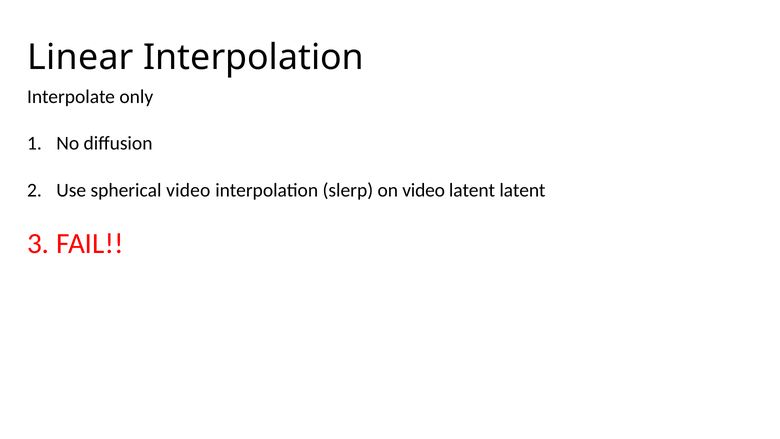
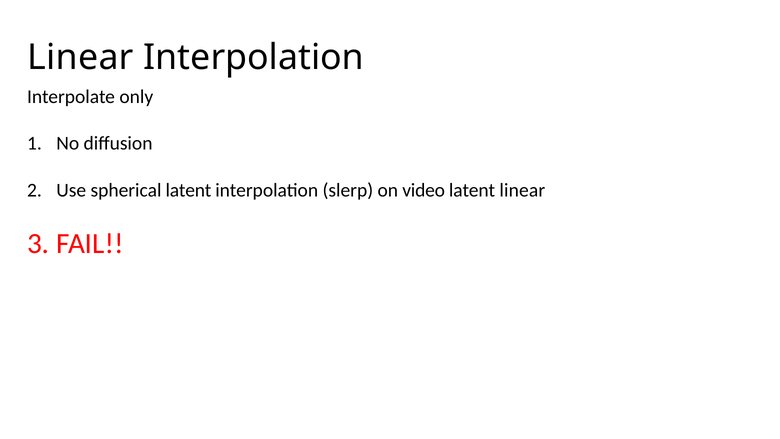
spherical video: video -> latent (188, 190)
latent latent: latent -> linear (522, 190)
